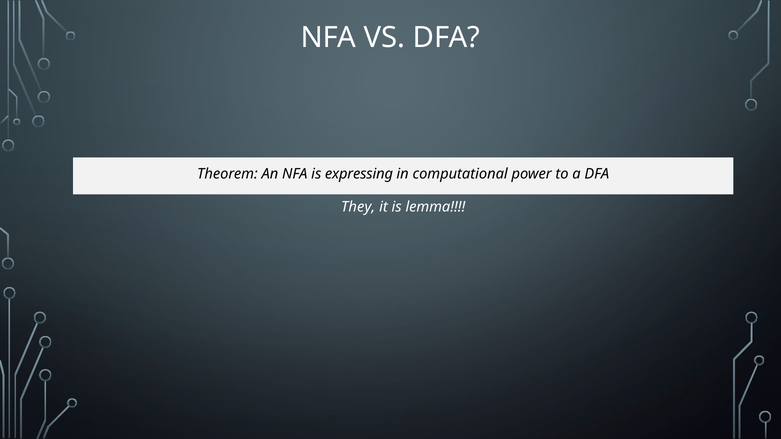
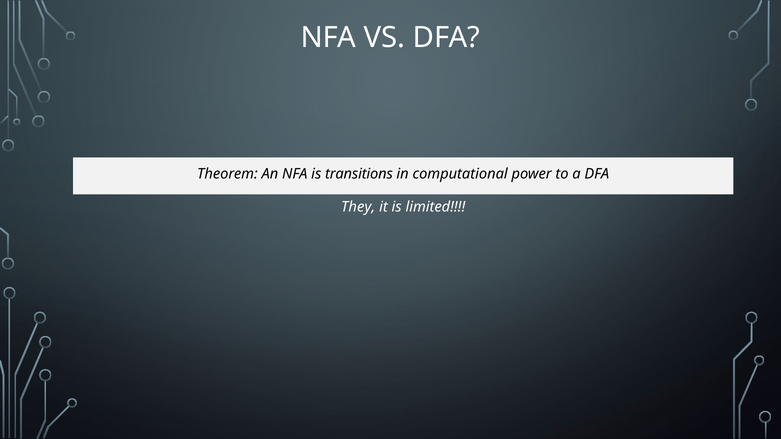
expressing: expressing -> transitions (359, 174)
lemma: lemma -> limited (435, 207)
